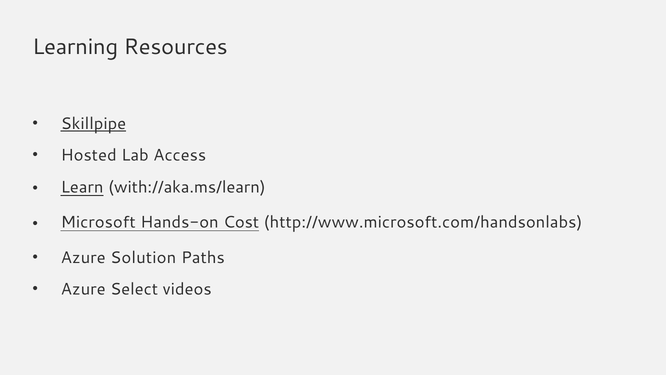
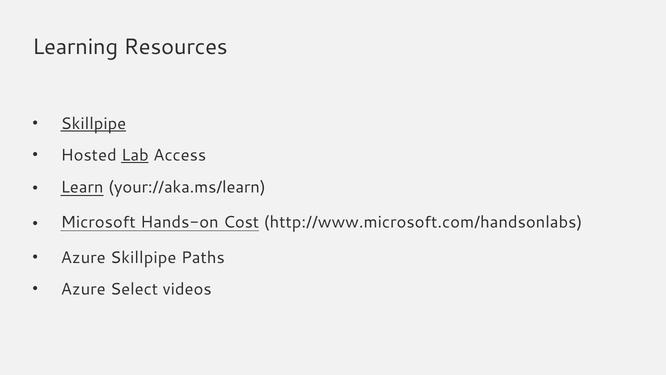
Lab underline: none -> present (135, 155)
with://aka.ms/learn: with://aka.ms/learn -> your://aka.ms/learn (187, 187)
Azure Solution: Solution -> Skillpipe (143, 257)
